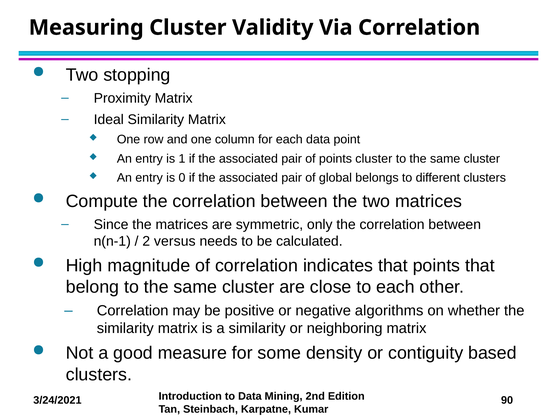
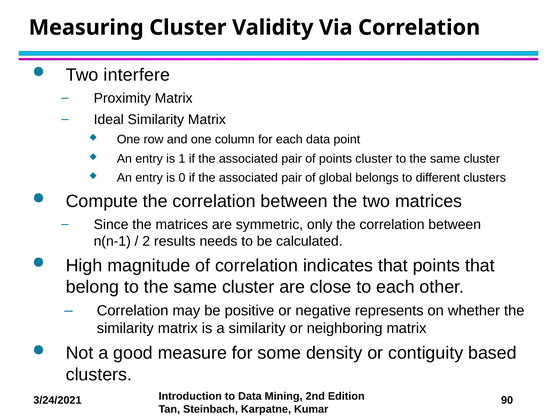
stopping: stopping -> interfere (137, 75)
versus: versus -> results (175, 241)
algorithms: algorithms -> represents (389, 311)
